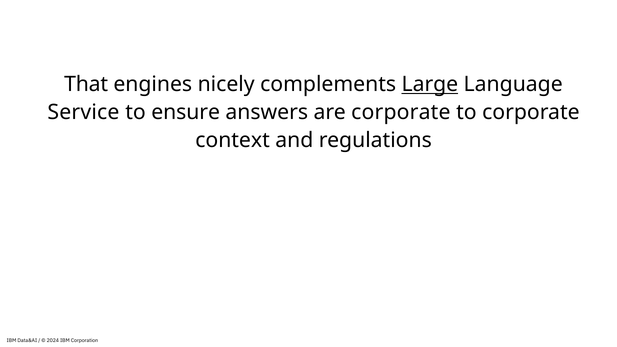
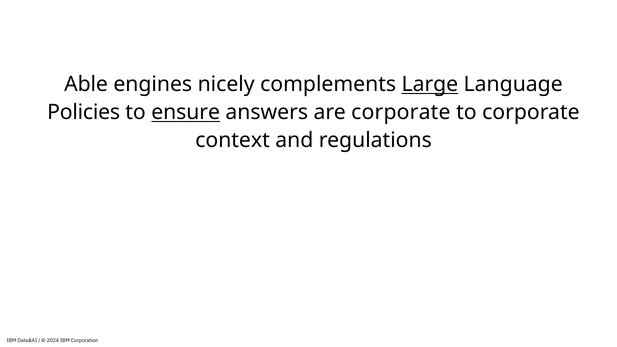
That: That -> Able (86, 84)
Service: Service -> Policies (84, 112)
ensure underline: none -> present (186, 112)
